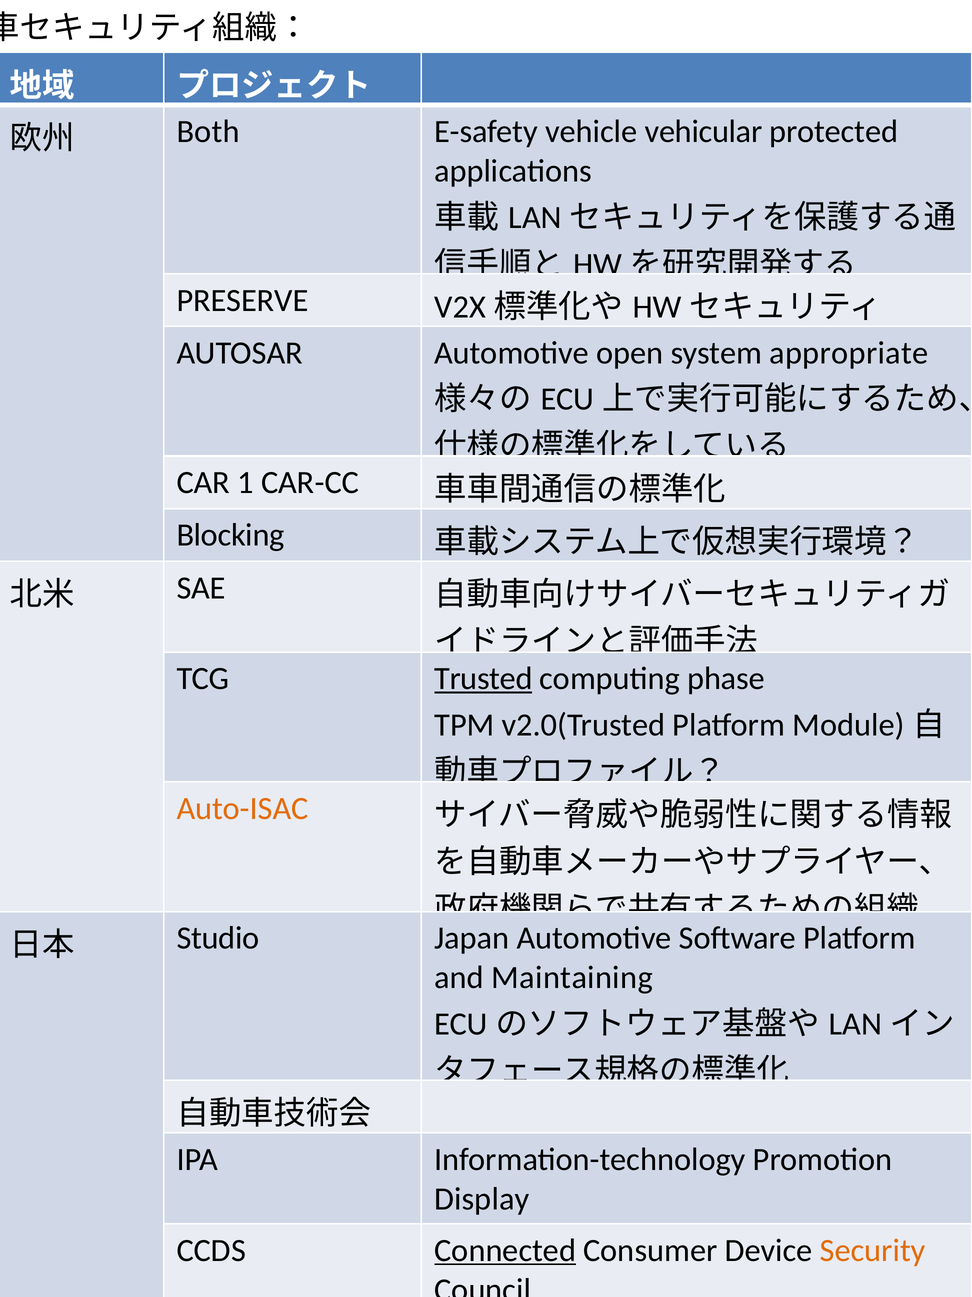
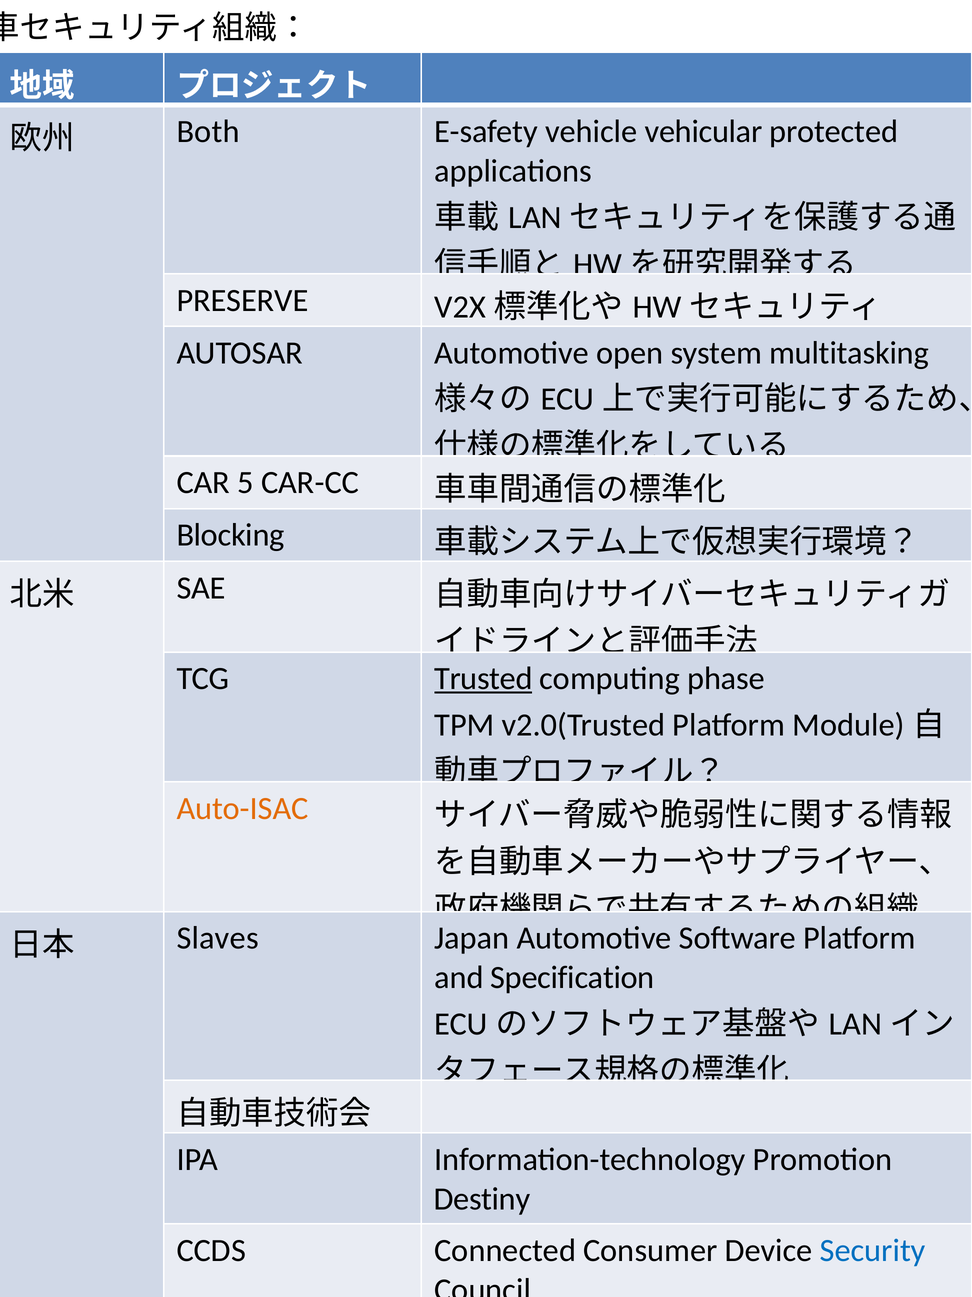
appropriate: appropriate -> multitasking (849, 353)
1: 1 -> 5 (246, 482)
Studio: Studio -> Slaves (218, 937)
Maintaining: Maintaining -> Specification (572, 977)
Display: Display -> Destiny (482, 1198)
Connected underline: present -> none (505, 1249)
Security colour: orange -> blue (873, 1249)
